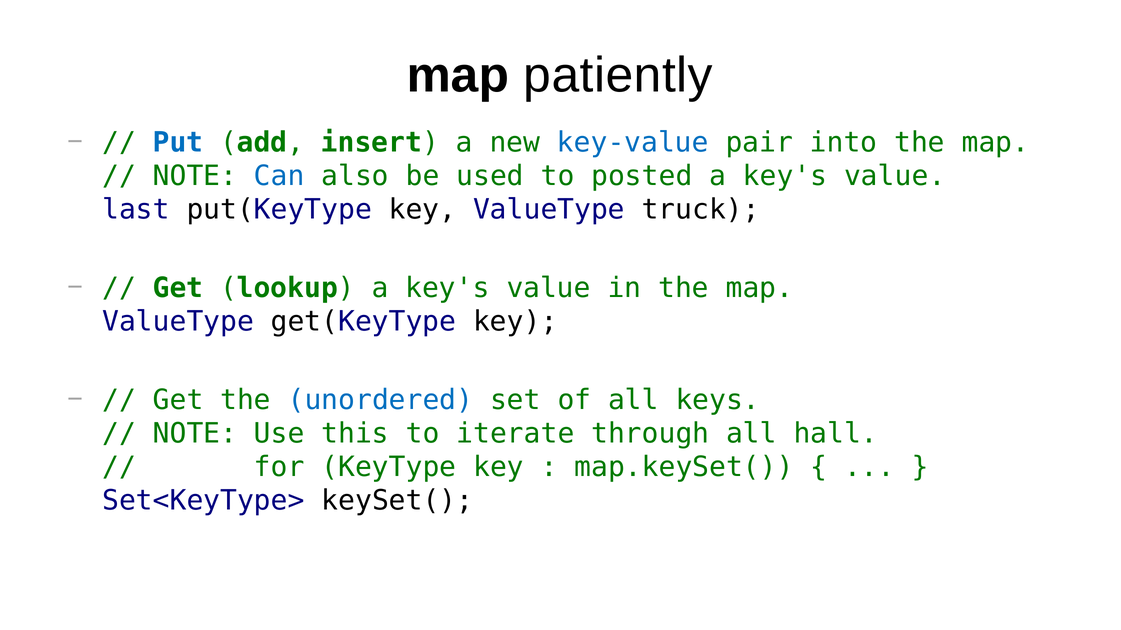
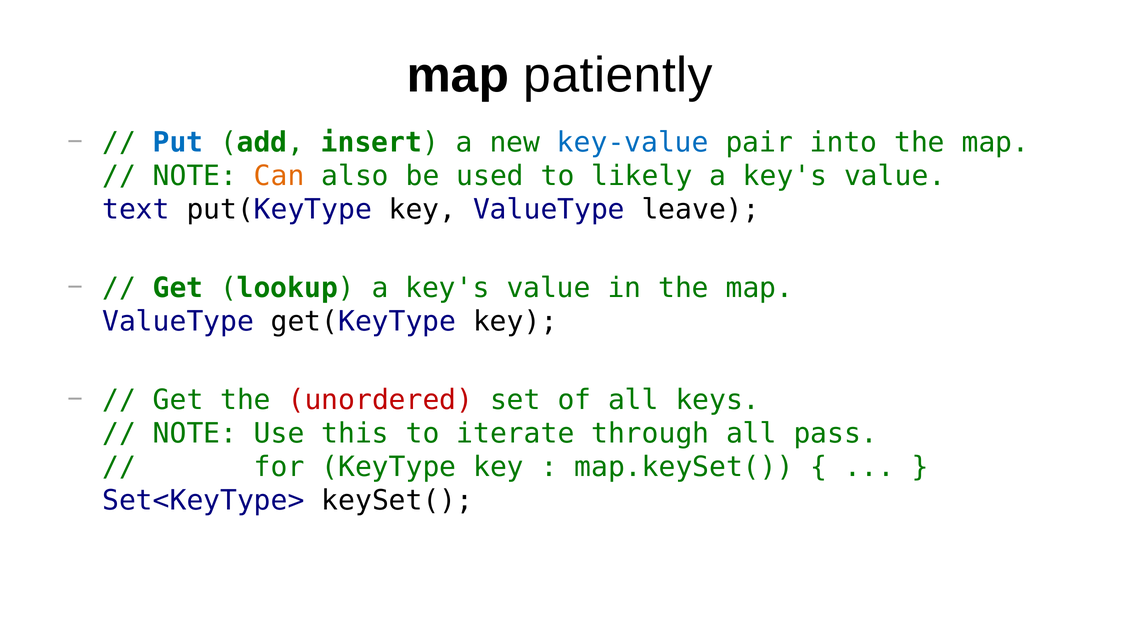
Can colour: blue -> orange (279, 176)
posted: posted -> likely (642, 176)
last: last -> text (136, 210)
truck: truck -> leave (701, 210)
unordered colour: blue -> red (380, 400)
hall: hall -> pass (836, 434)
